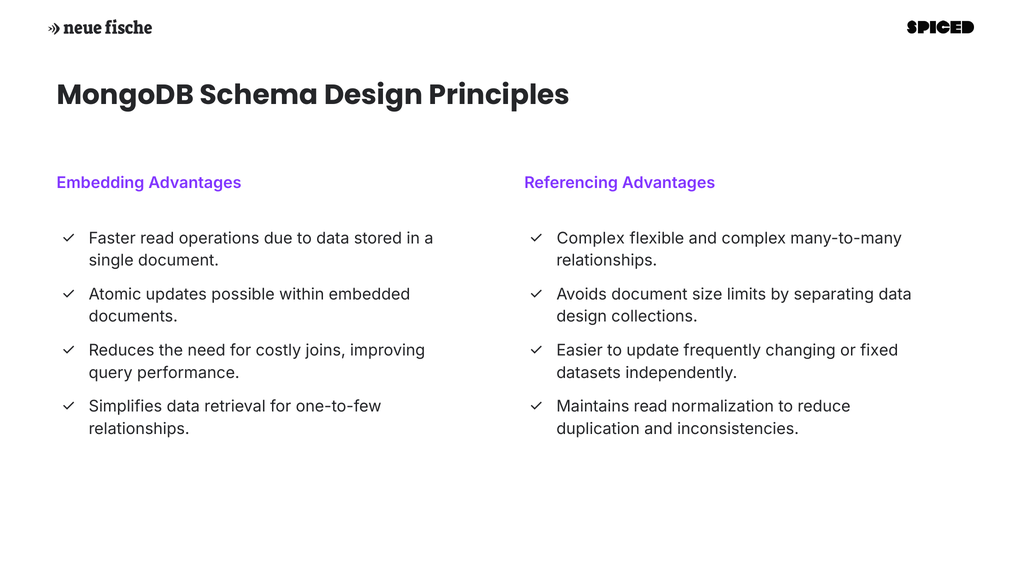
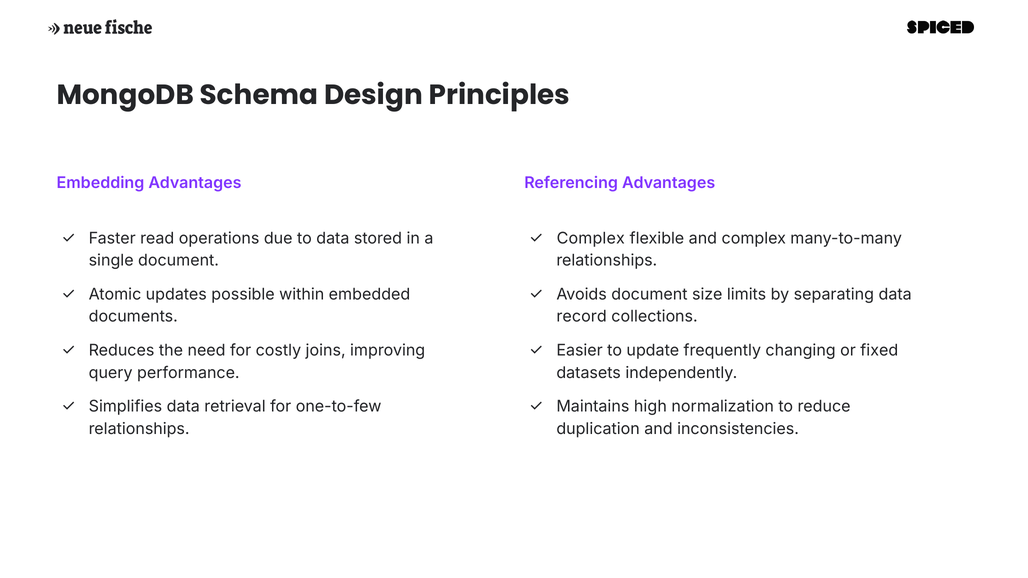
design: design -> record (582, 317)
Maintains read: read -> high (650, 407)
